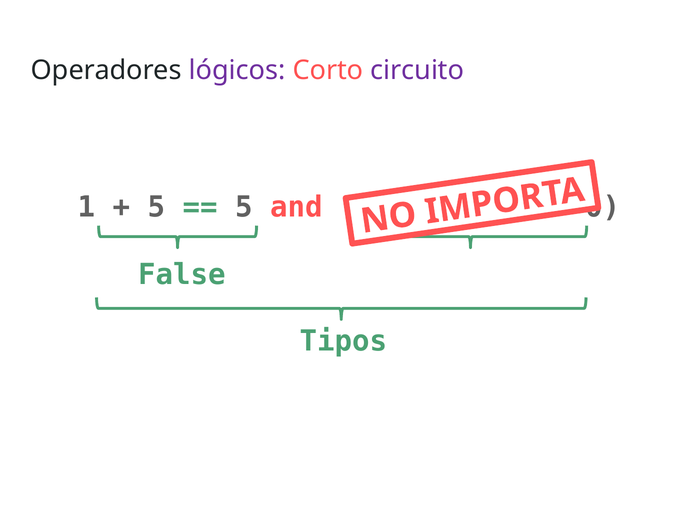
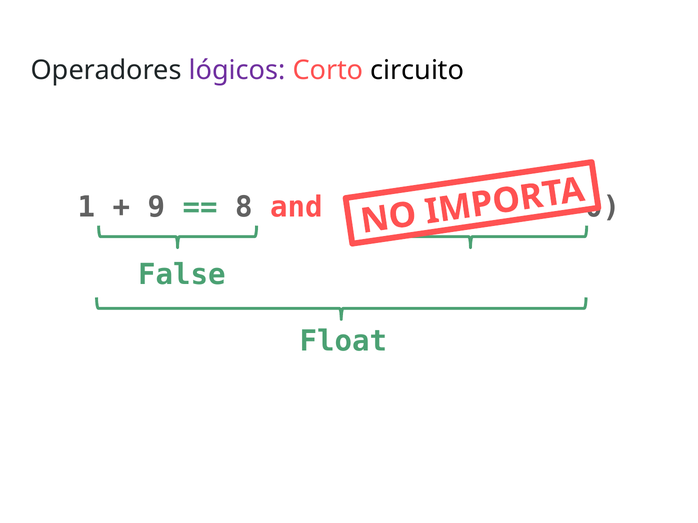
circuito colour: purple -> black (417, 70)
5: 5 -> 9 (157, 208)
5: 5 -> 8 (244, 208)
Tipos: Tipos -> Float (343, 341)
